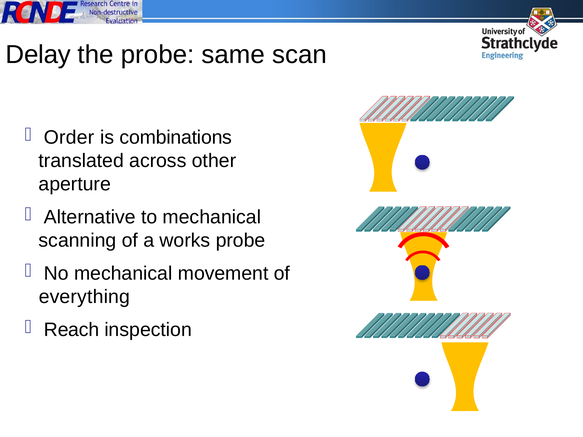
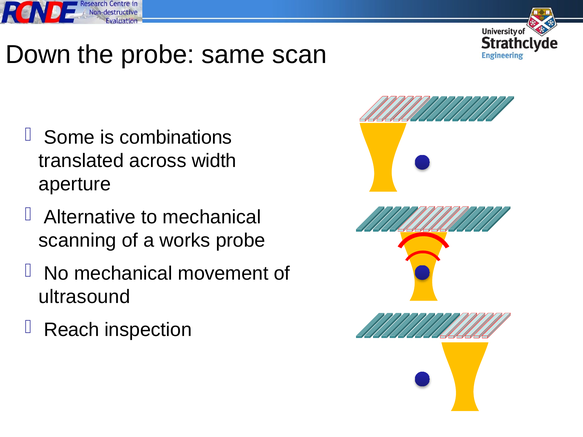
Delay: Delay -> Down (38, 55)
Order: Order -> Some (69, 138)
other: other -> width (214, 161)
everything: everything -> ultrasound (84, 297)
